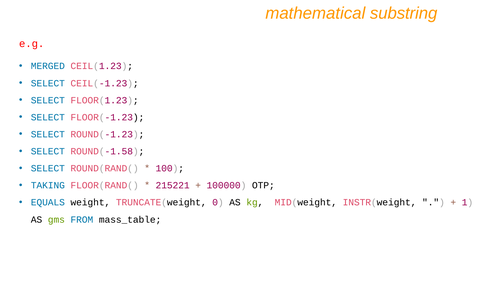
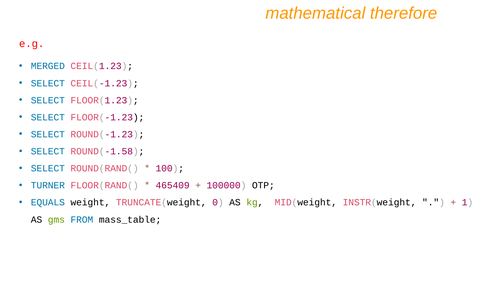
substring: substring -> therefore (404, 13)
TAKING: TAKING -> TURNER (48, 185)
215221: 215221 -> 465409 (173, 185)
